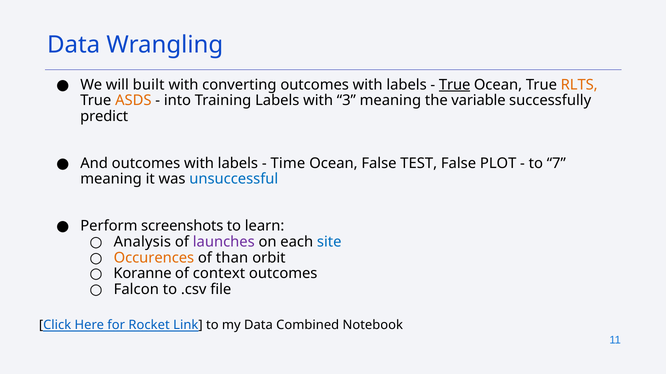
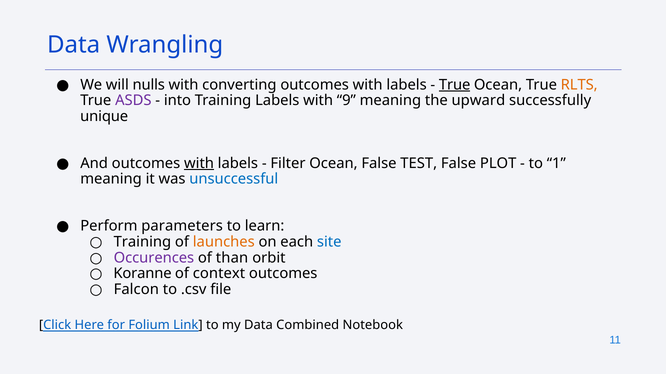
built: built -> nulls (149, 85)
ASDS colour: orange -> purple (133, 101)
3: 3 -> 9 (346, 101)
variable: variable -> upward (478, 101)
predict: predict -> unique (104, 117)
with underline: none -> present (199, 163)
Time: Time -> Filter (288, 163)
7: 7 -> 1 (556, 163)
screenshots: screenshots -> parameters (182, 226)
Analysis: Analysis -> Training (142, 242)
launches colour: purple -> orange (224, 242)
Occurences colour: orange -> purple (154, 258)
Rocket: Rocket -> Folium (149, 326)
